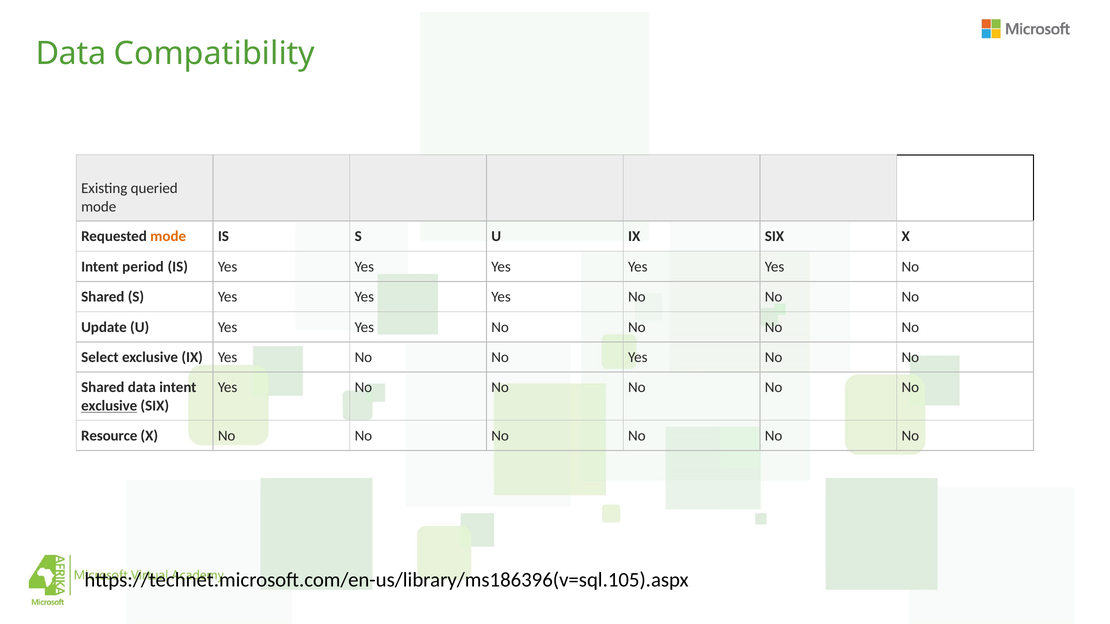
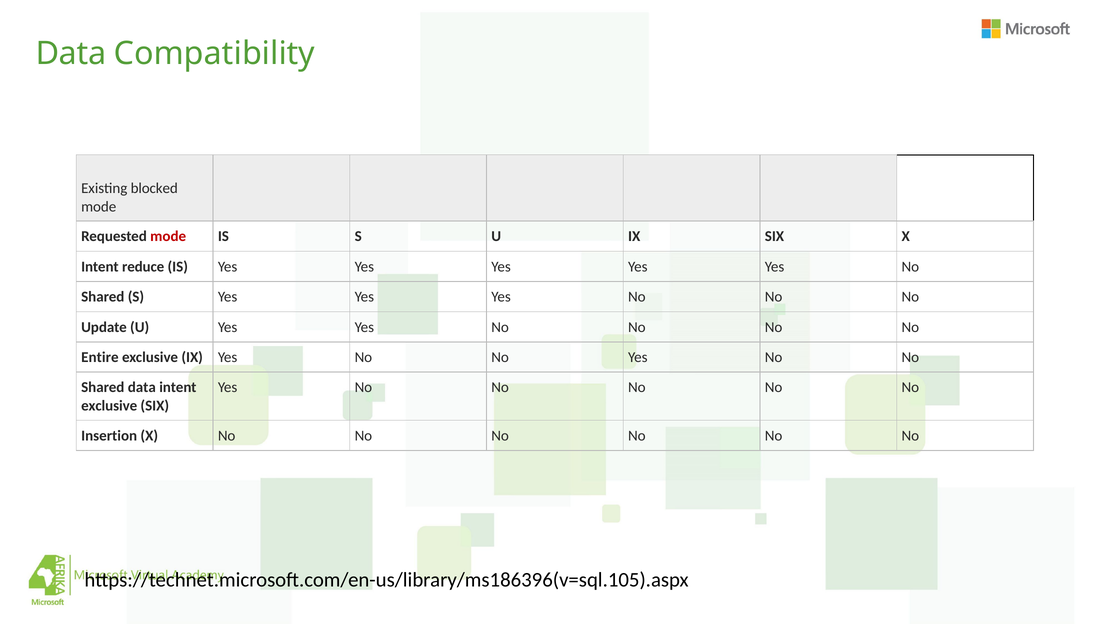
queried: queried -> blocked (154, 189)
mode colour: orange -> red (168, 237)
period: period -> reduce (143, 267)
Select: Select -> Entire (100, 357)
exclusive underline: present -> none (109, 406)
Resource: Resource -> Insertion (109, 436)
